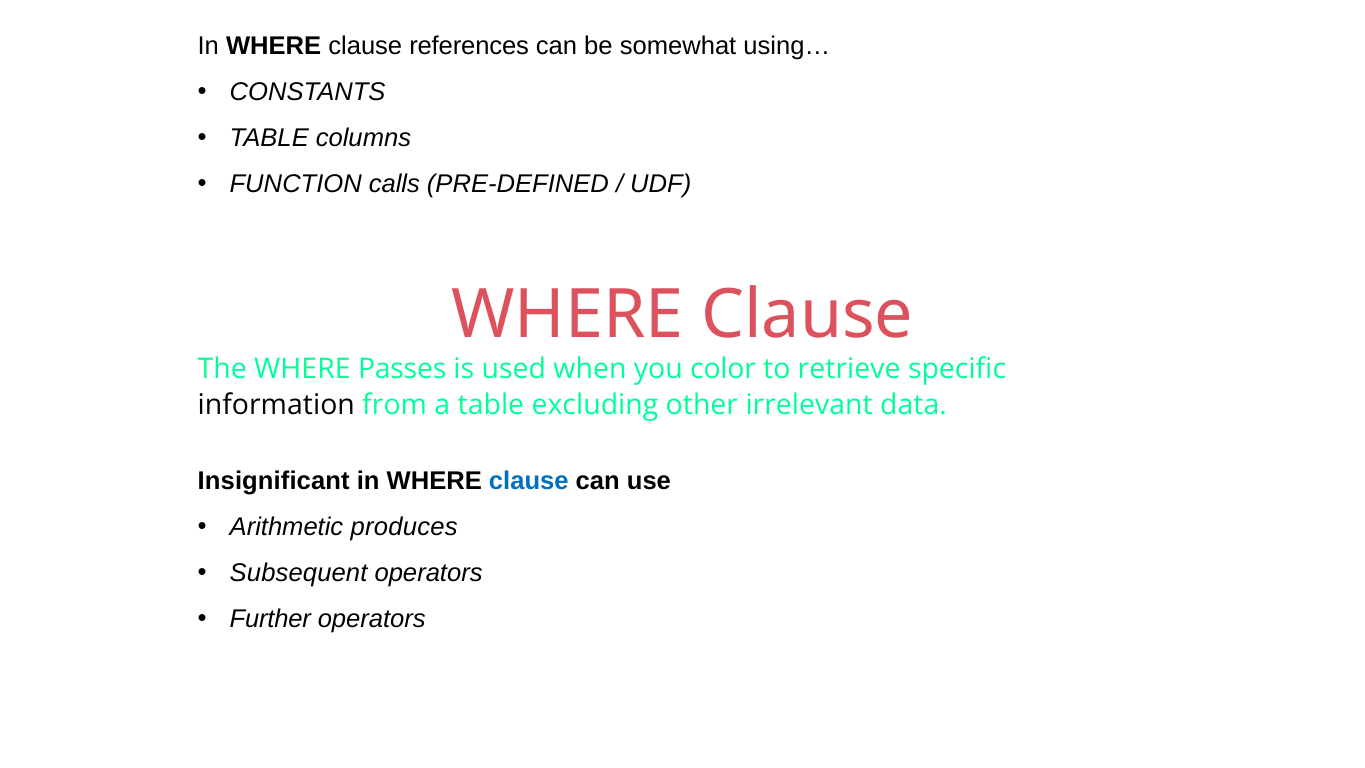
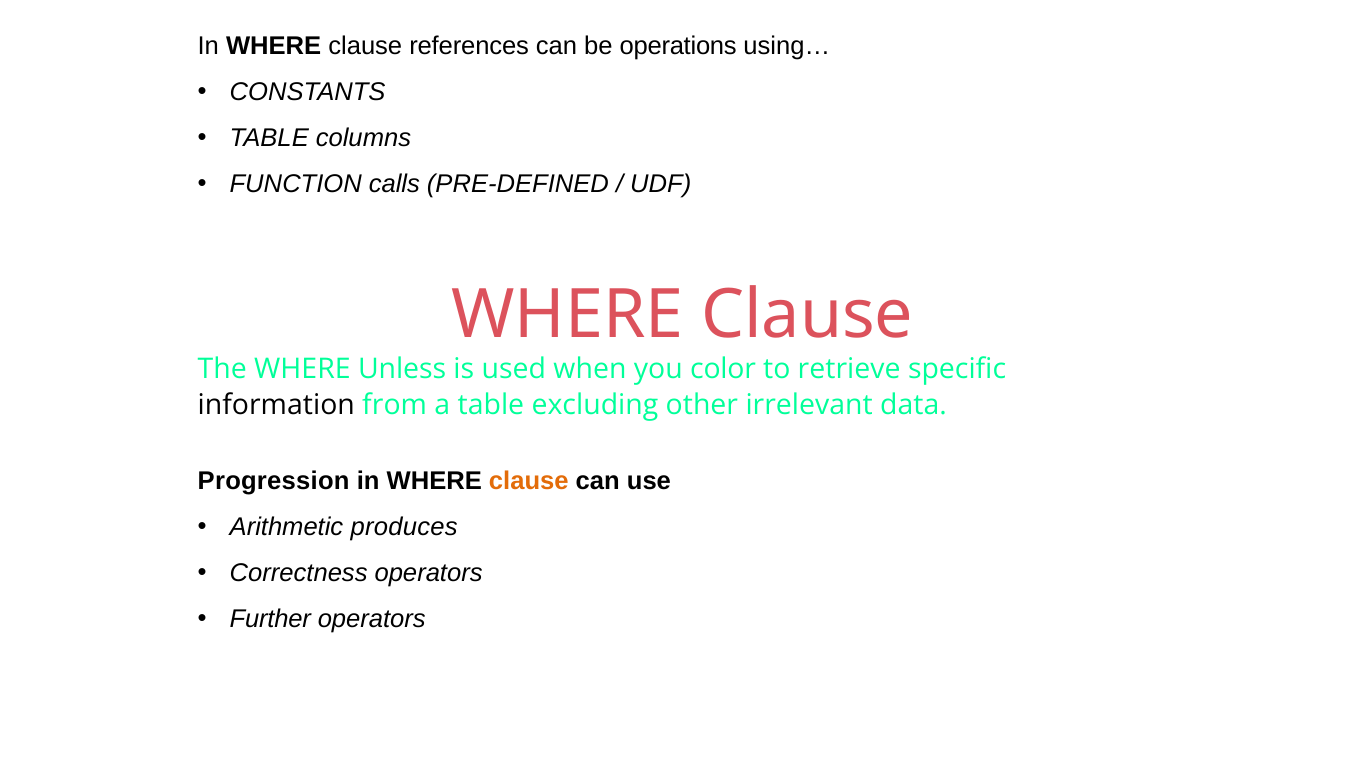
somewhat: somewhat -> operations (678, 46)
Passes: Passes -> Unless (402, 369)
Insignificant: Insignificant -> Progression (274, 481)
clause colour: blue -> orange (529, 481)
Subsequent: Subsequent -> Correctness (299, 573)
